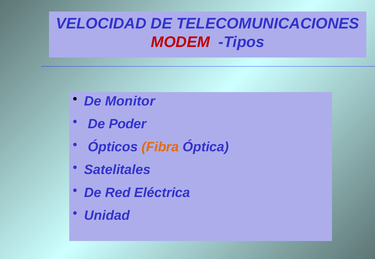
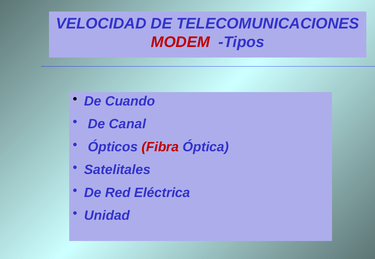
Monitor: Monitor -> Cuando (130, 101)
Poder: Poder -> Canal (127, 124)
Fibra colour: orange -> red (160, 147)
